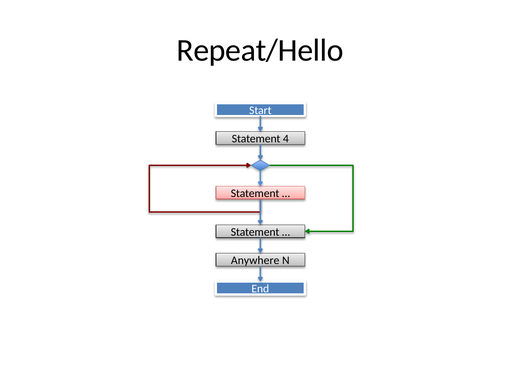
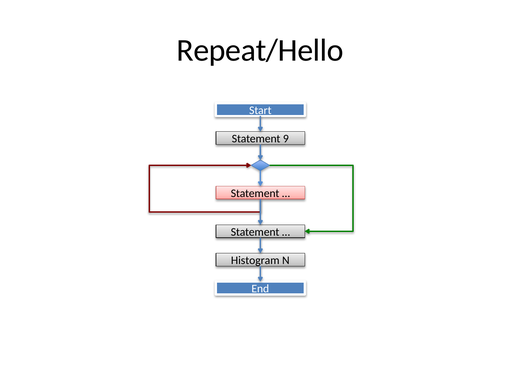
4: 4 -> 9 (286, 139)
Anywhere: Anywhere -> Histogram (255, 260)
